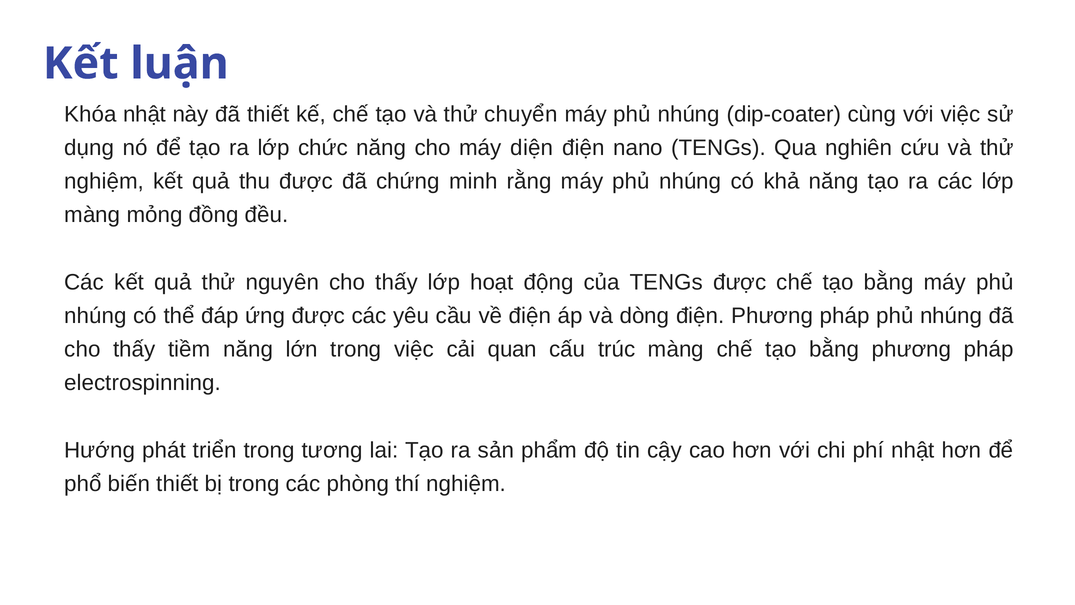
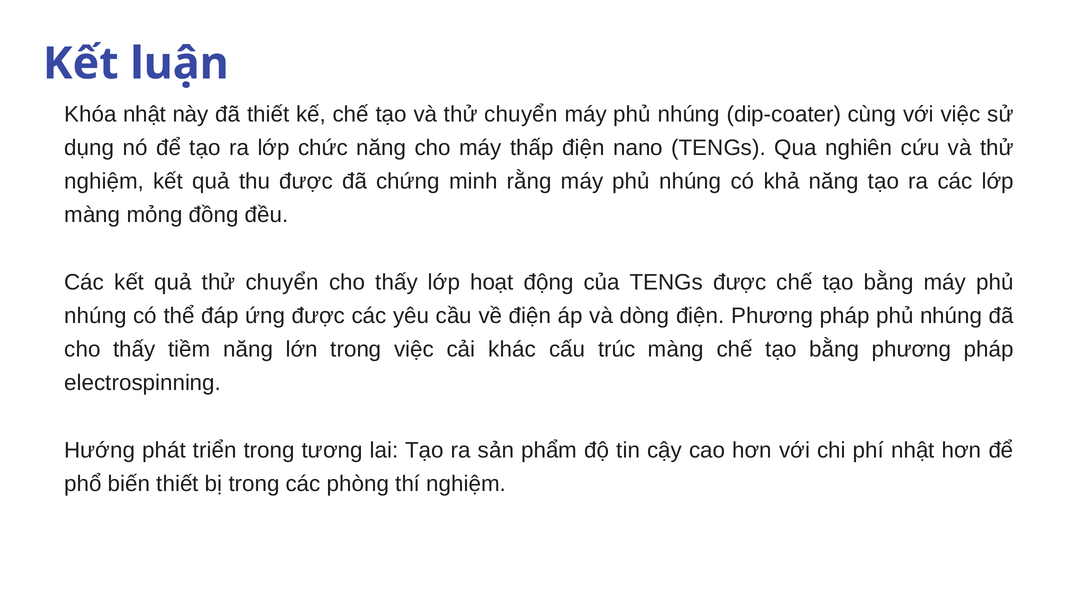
diện: diện -> thấp (532, 148)
quả thử nguyên: nguyên -> chuyển (282, 282)
quan: quan -> khác (512, 349)
